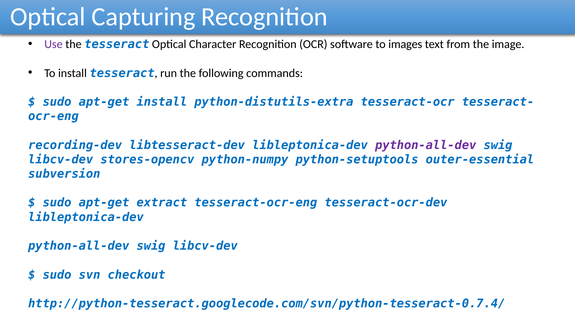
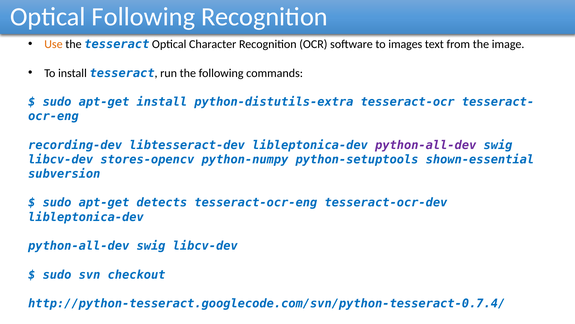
Optical Capturing: Capturing -> Following (143, 17)
Use colour: purple -> orange (53, 44)
outer-essential: outer-essential -> shown-essential (480, 159)
extract: extract -> detects (162, 202)
